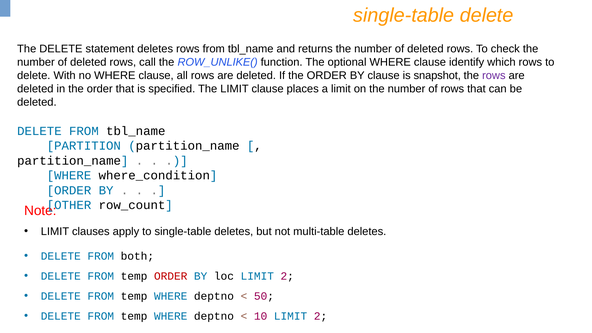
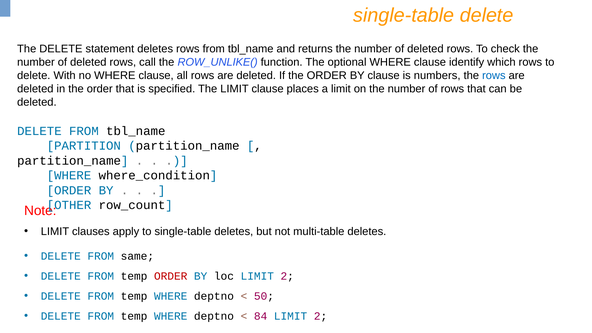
snapshot: snapshot -> numbers (437, 75)
rows colour: purple -> blue (494, 75)
both: both -> same (137, 256)
10: 10 -> 84 (261, 316)
